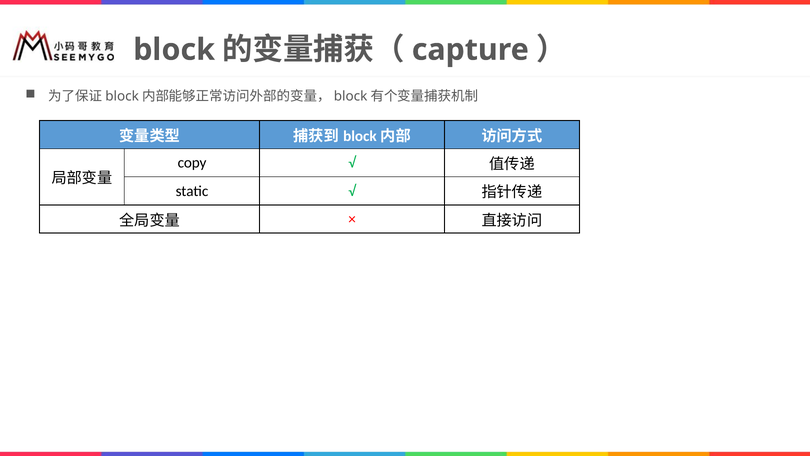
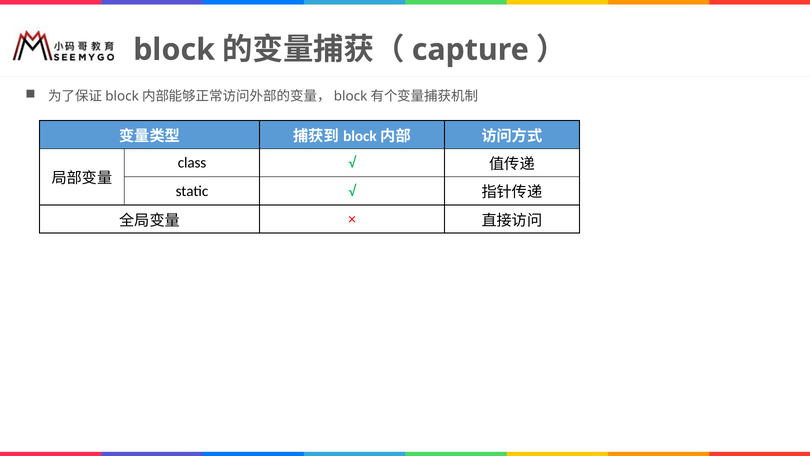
copy: copy -> class (192, 163)
